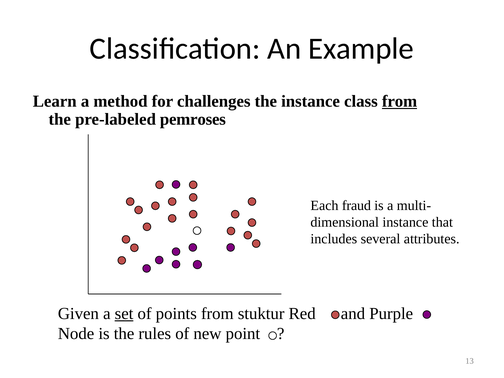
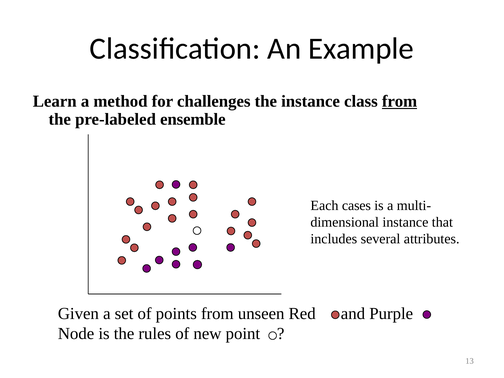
pemroses: pemroses -> ensemble (193, 119)
fraud: fraud -> cases (356, 205)
set underline: present -> none (124, 314)
stuktur: stuktur -> unseen (261, 314)
